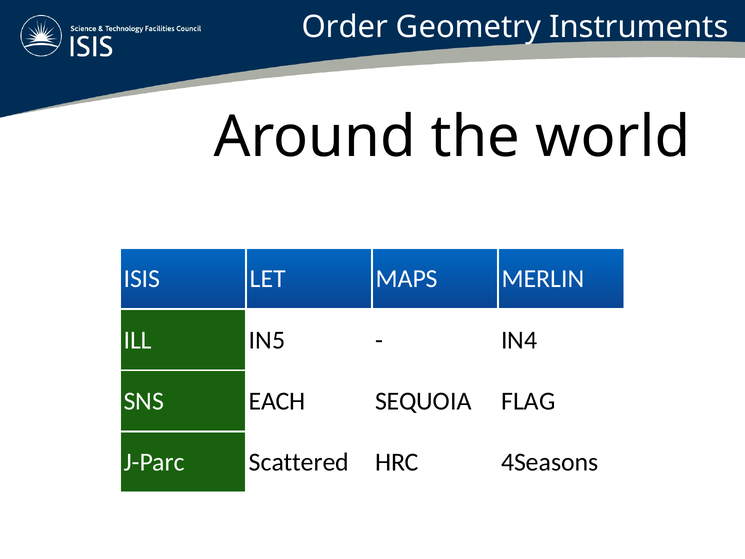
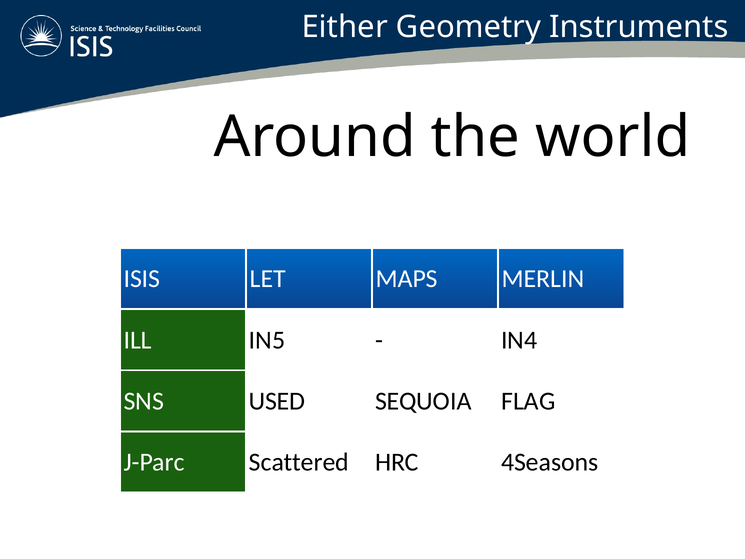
Order: Order -> Either (345, 27)
EACH: EACH -> USED (277, 401)
